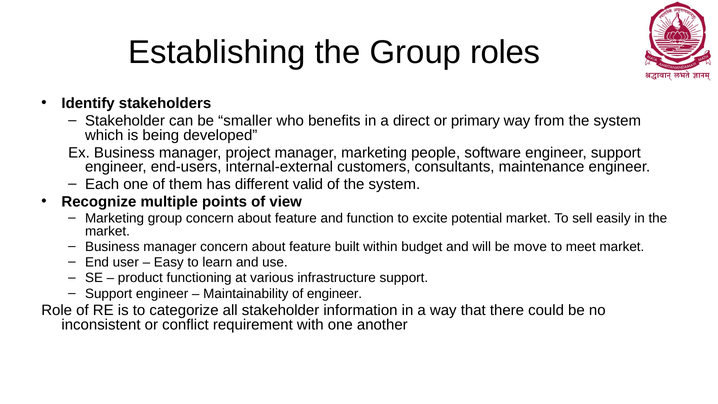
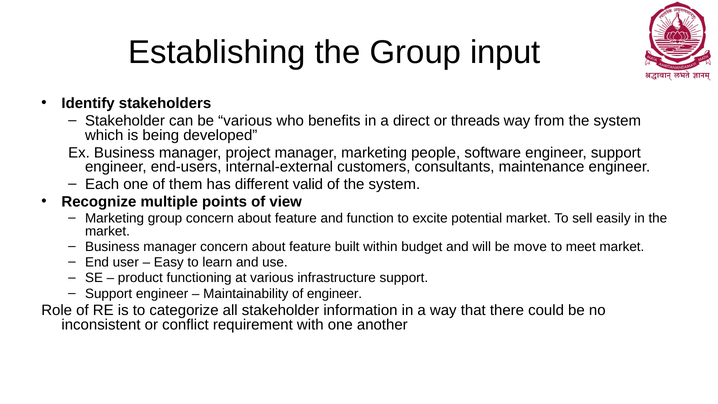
roles: roles -> input (505, 52)
be smaller: smaller -> various (245, 121)
primary: primary -> threads (475, 121)
